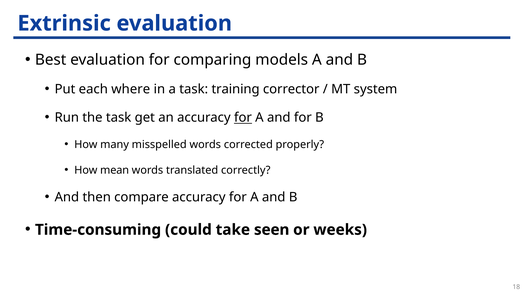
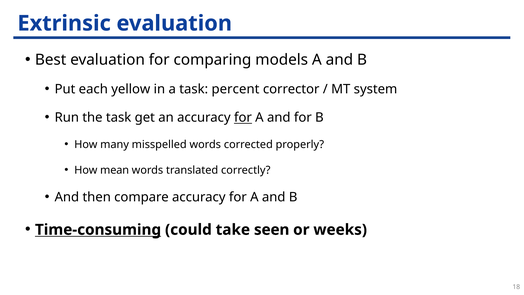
where: where -> yellow (131, 89)
training: training -> percent (235, 89)
Time-consuming underline: none -> present (98, 230)
